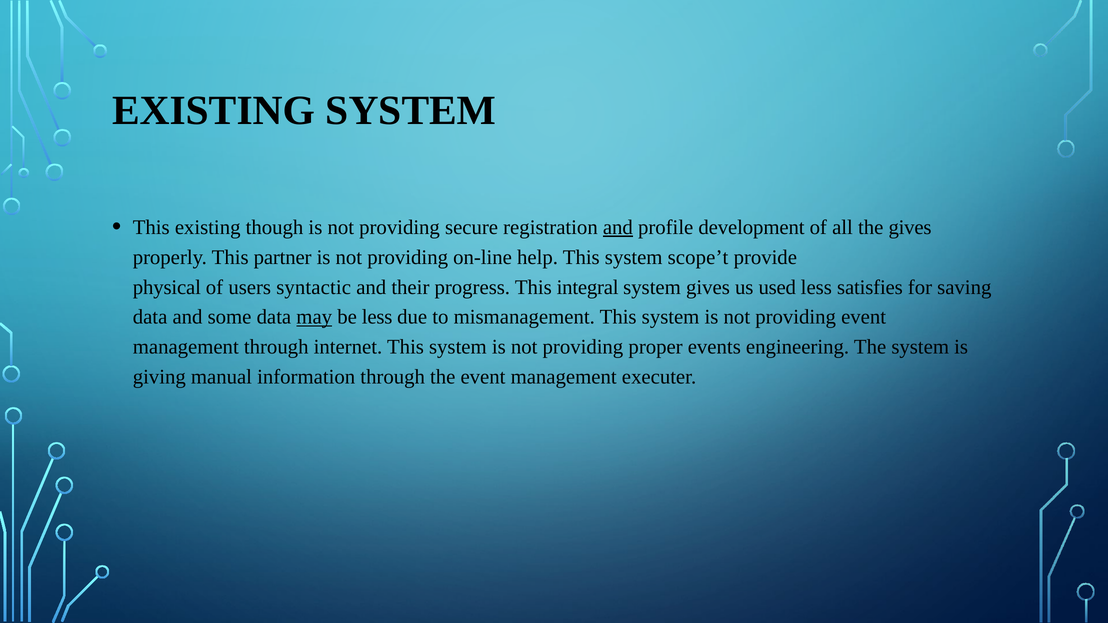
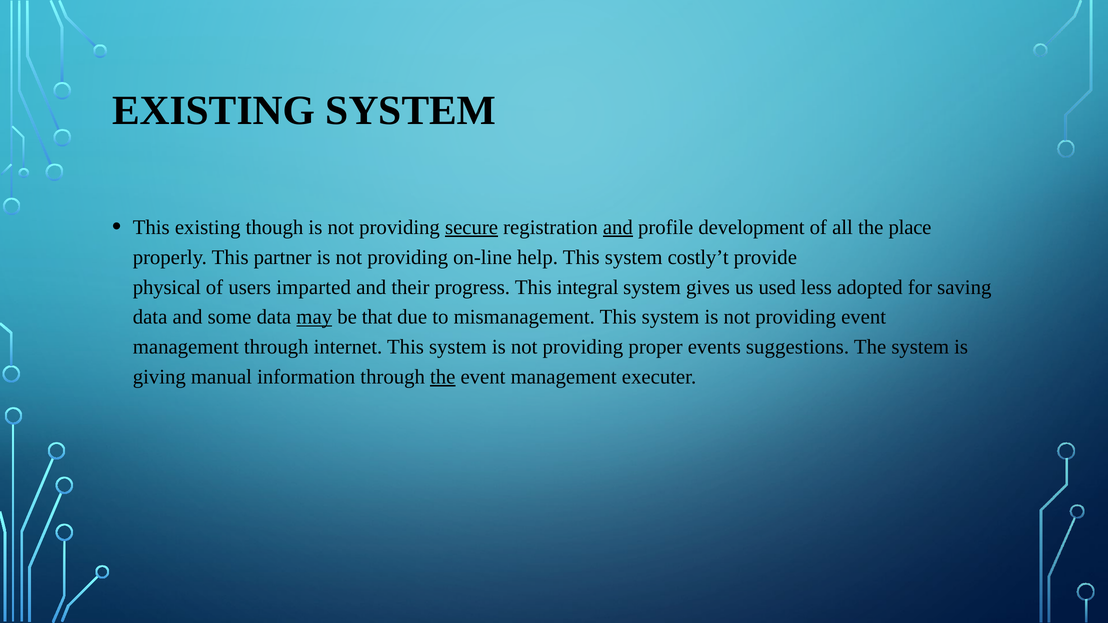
secure underline: none -> present (472, 227)
the gives: gives -> place (910, 227)
scope’t: scope’t -> costly’t (698, 257)
syntactic: syntactic -> imparted (314, 287)
satisfies: satisfies -> adopted (870, 287)
be less: less -> that (377, 317)
engineering: engineering -> suggestions (798, 347)
the underline: none -> present (443, 377)
